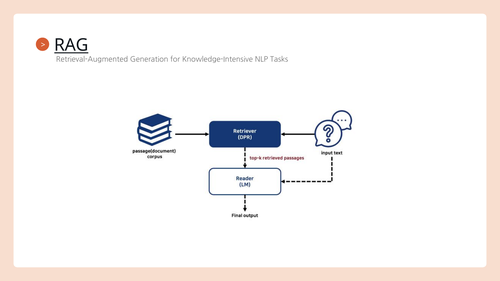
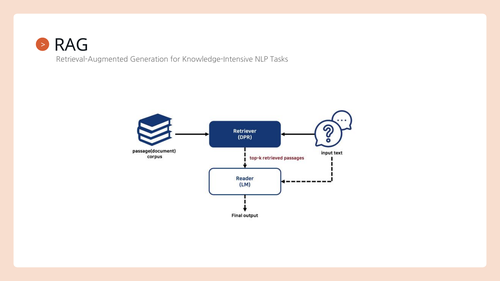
RAG underline: present -> none (71, 45)
